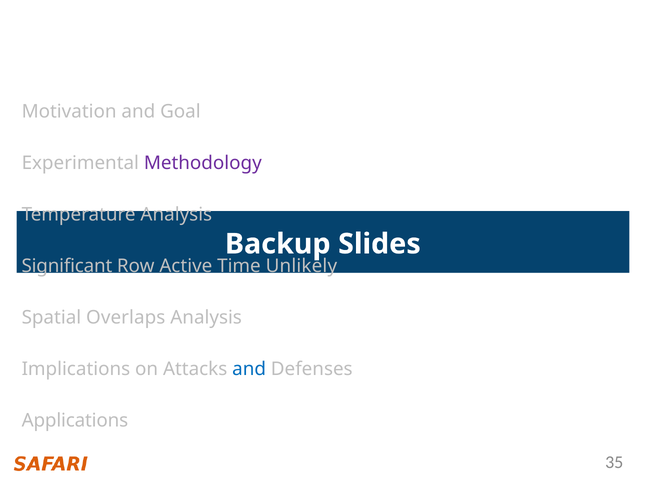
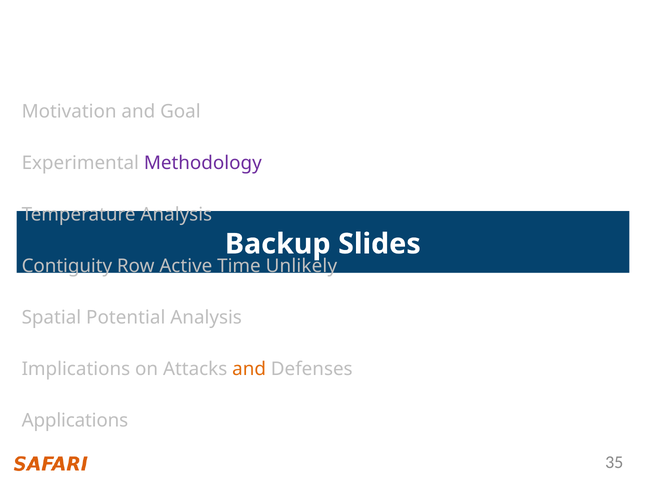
Significant: Significant -> Contiguity (67, 266)
Overlaps: Overlaps -> Potential (126, 318)
and colour: blue -> orange (249, 369)
